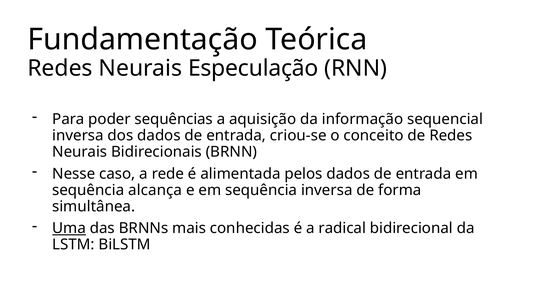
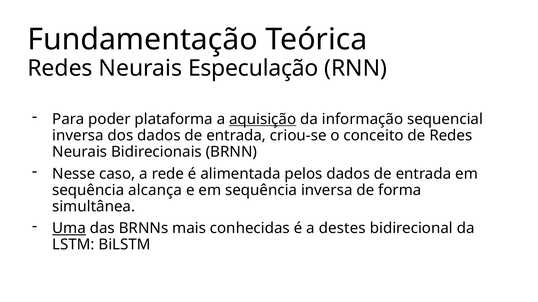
sequências: sequências -> plataforma (174, 119)
aquisição underline: none -> present (263, 119)
radical: radical -> destes (342, 229)
